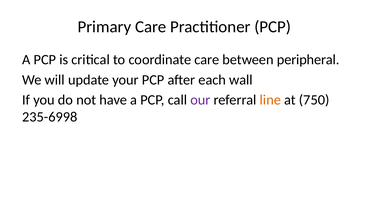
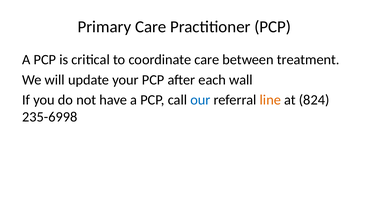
peripheral: peripheral -> treatment (308, 60)
our colour: purple -> blue (200, 100)
750: 750 -> 824 (314, 100)
